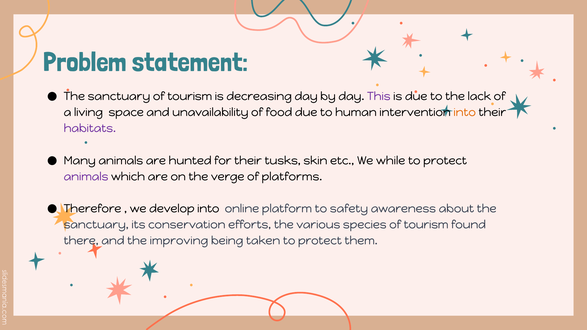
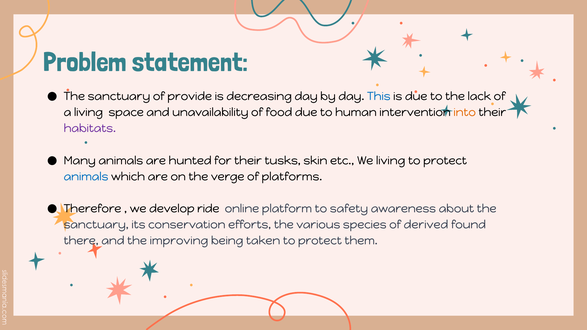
tourism: tourism -> provide (190, 97)
This colour: purple -> blue (379, 97)
We while: while -> living (391, 161)
animals colour: purple -> blue (86, 177)
develop into: into -> ride (208, 209)
species of tourism: tourism -> derived (426, 225)
